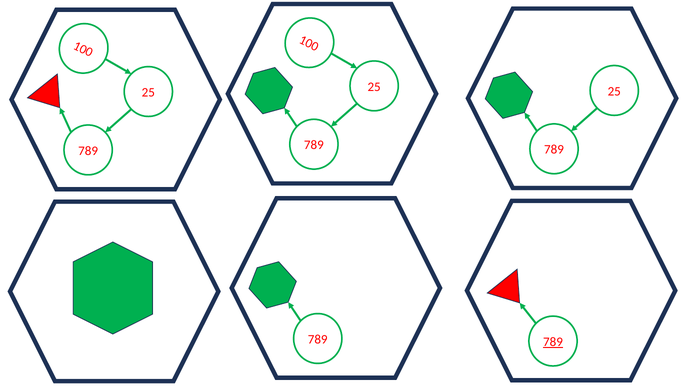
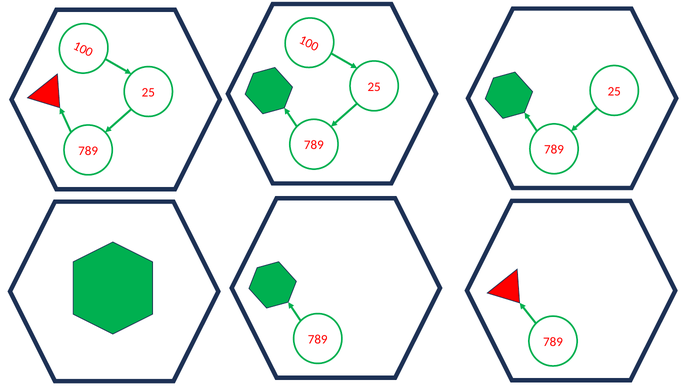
789 underline: present -> none (553, 342)
